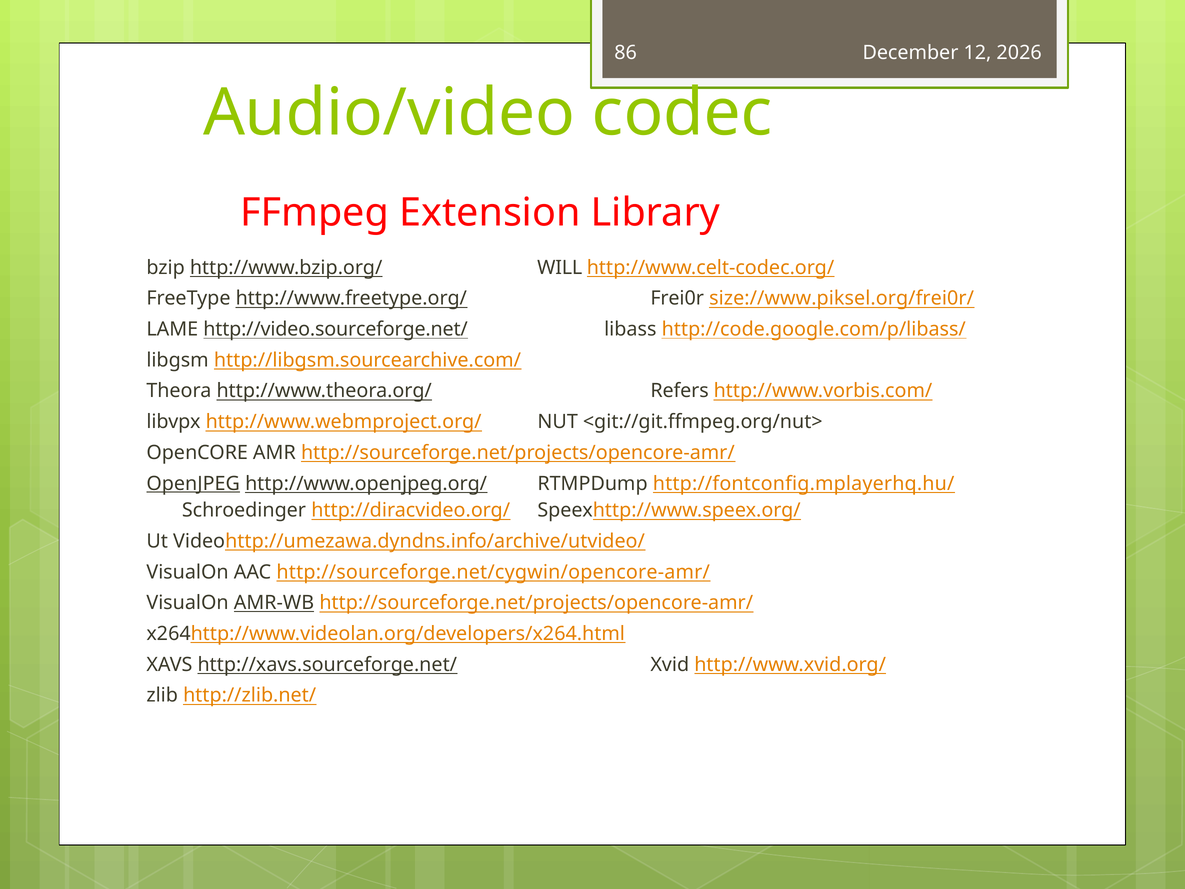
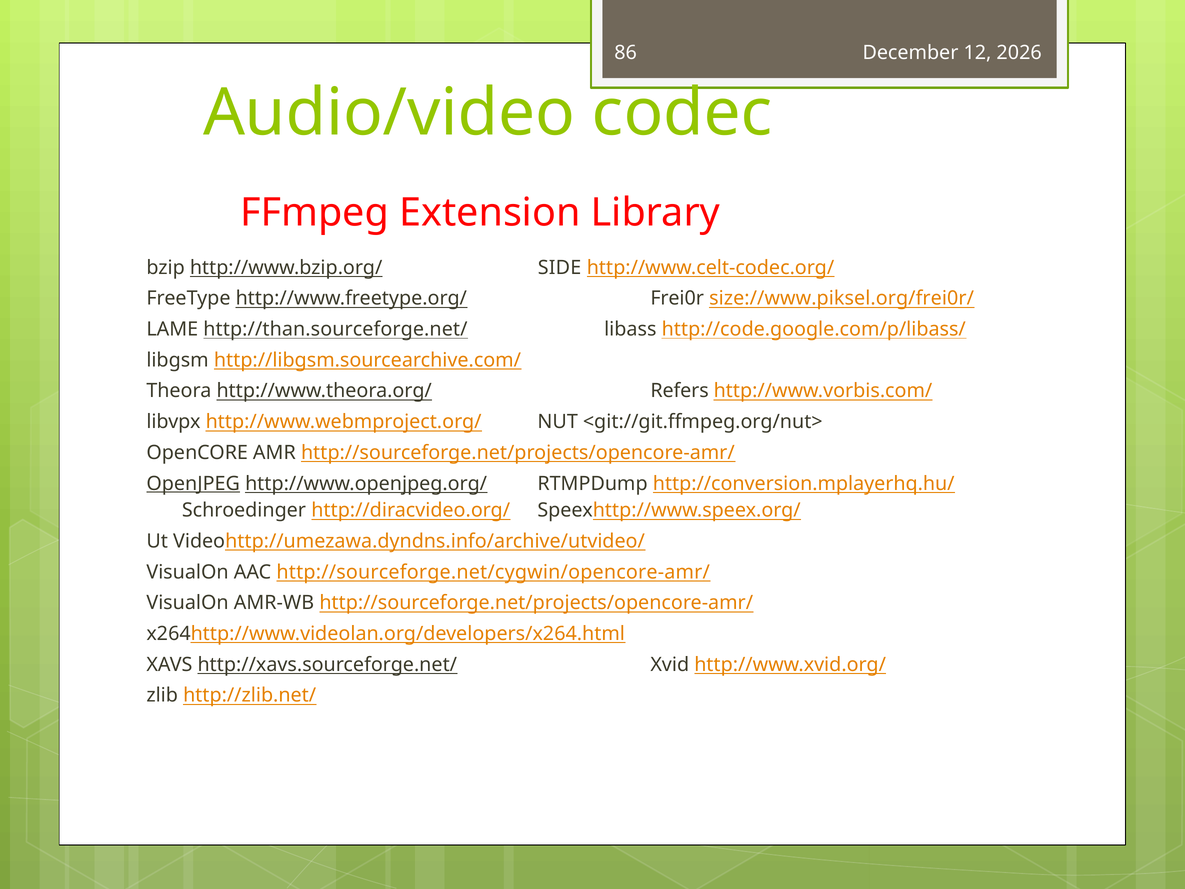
WILL: WILL -> SIDE (560, 267)
http://video.sourceforge.net/: http://video.sourceforge.net/ -> http://than.sourceforge.net/ (335, 329)
http://fontconfig.mplayerhq.hu/: http://fontconfig.mplayerhq.hu/ -> http://conversion.mplayerhq.hu/ (804, 483)
AMR-WB underline: present -> none (274, 603)
